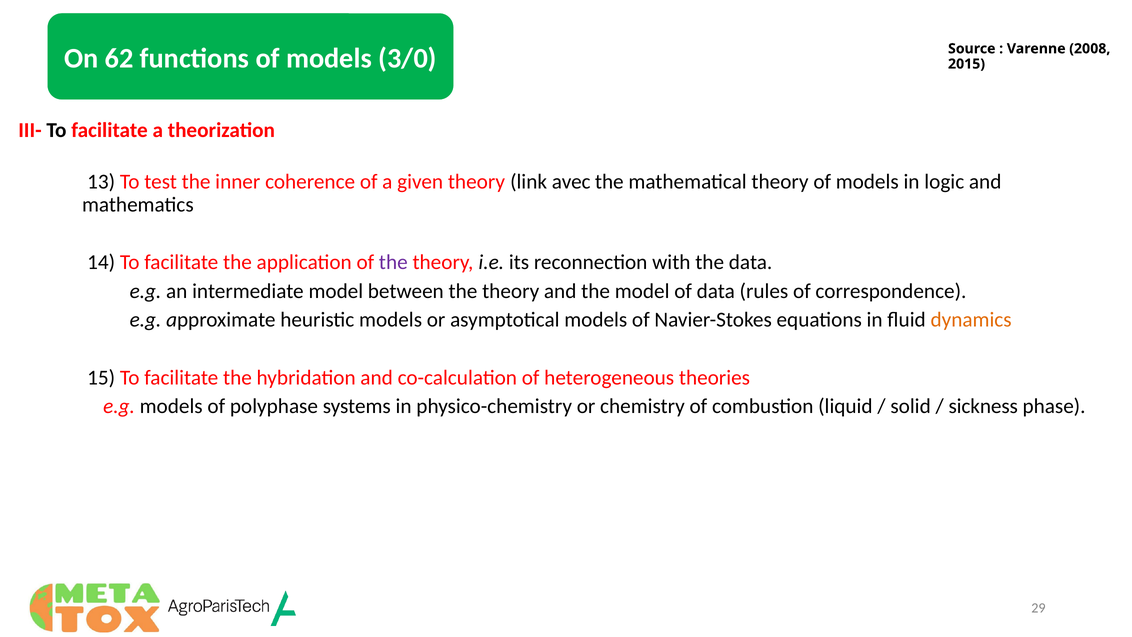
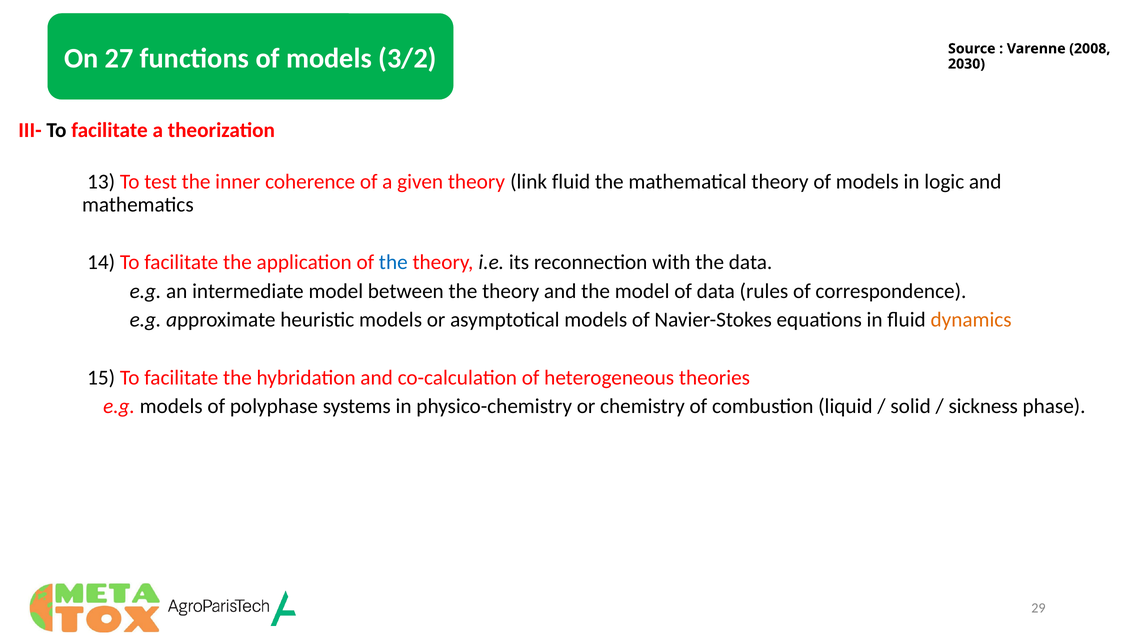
62: 62 -> 27 (119, 58)
3/0: 3/0 -> 3/2 (407, 58)
2015: 2015 -> 2030 (967, 64)
link avec: avec -> fluid (571, 182)
the colour: purple -> blue (393, 262)
